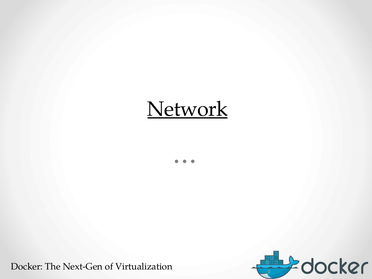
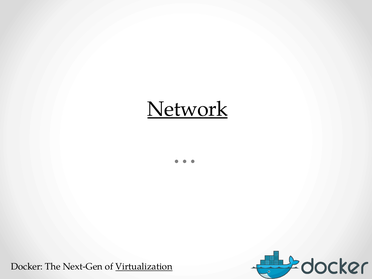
Virtualization underline: none -> present (144, 267)
